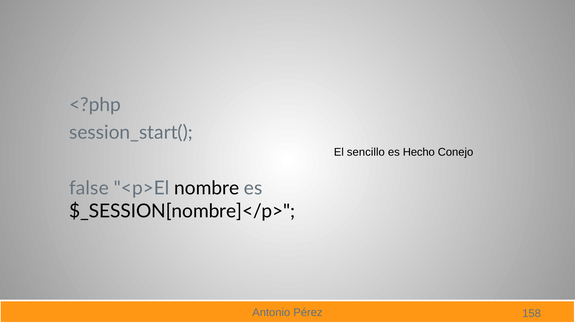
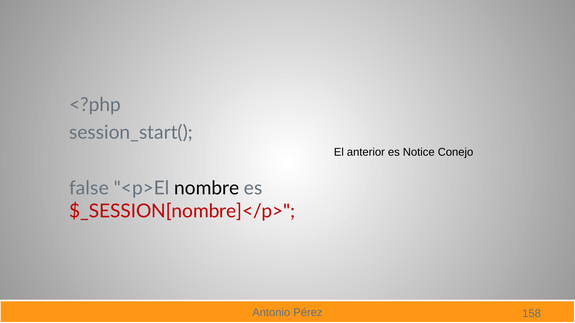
sencillo: sencillo -> anterior (366, 152)
Hecho: Hecho -> Notice (419, 152)
$_SESSION[nombre]</p> colour: black -> red (182, 211)
